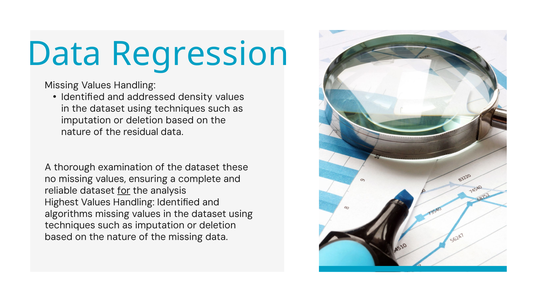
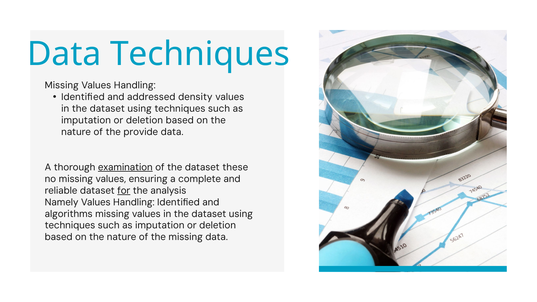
Data Regression: Regression -> Techniques (200, 54)
residual: residual -> provide (141, 132)
examination underline: none -> present (125, 167)
Highest: Highest -> Namely (62, 202)
